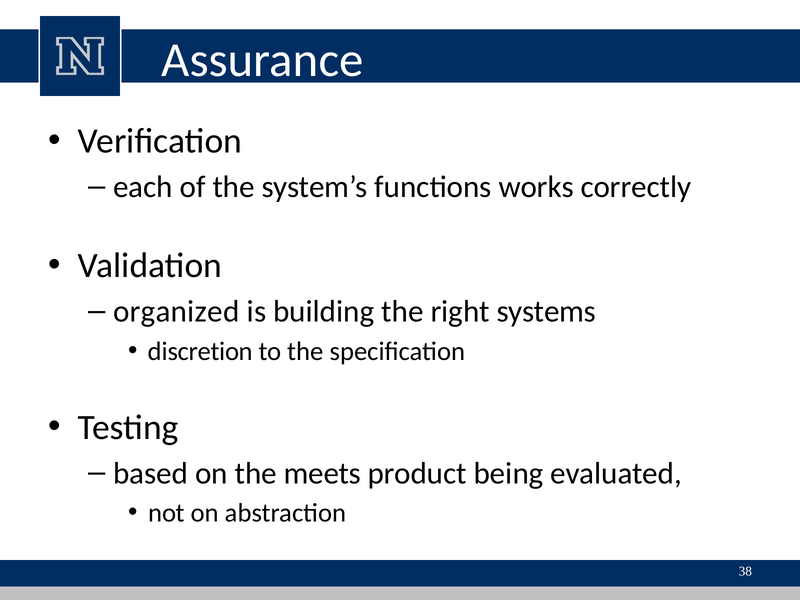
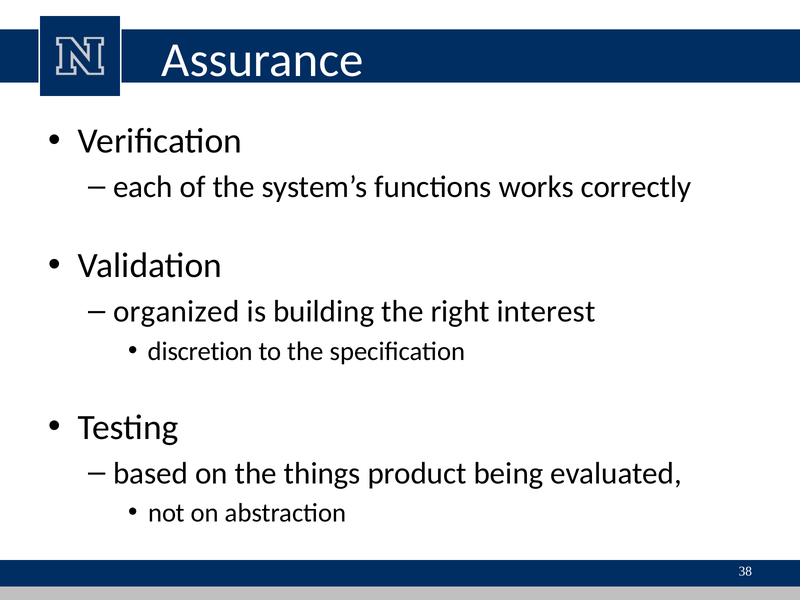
systems: systems -> interest (546, 312)
meets: meets -> things (322, 473)
